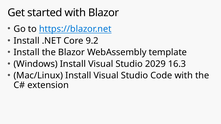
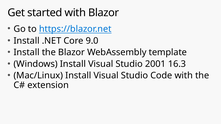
9.2: 9.2 -> 9.0 (92, 41)
2029: 2029 -> 2001 (155, 64)
